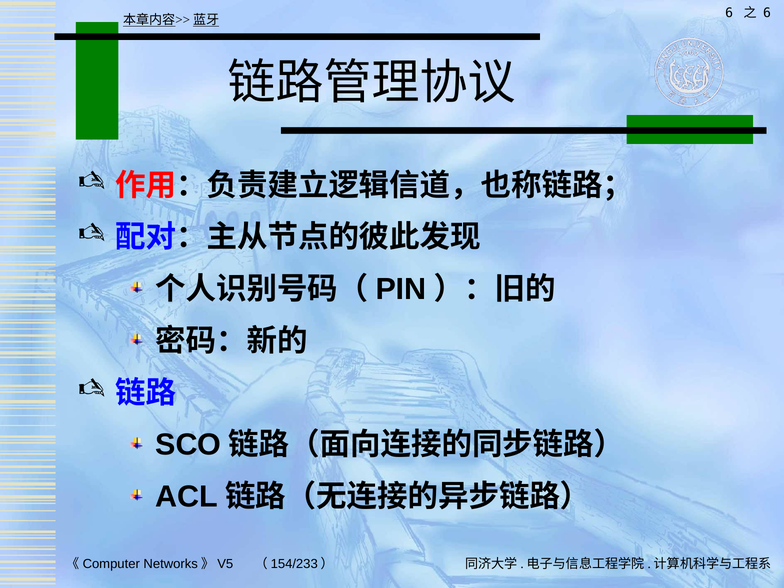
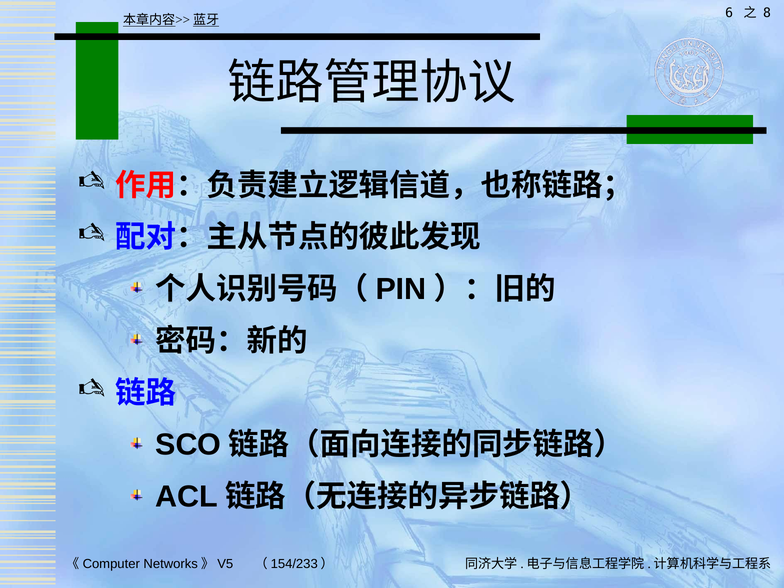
6: 6 -> 8 (767, 13)
